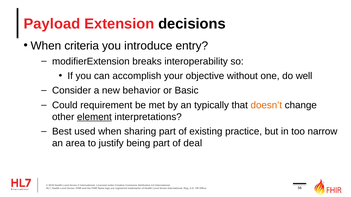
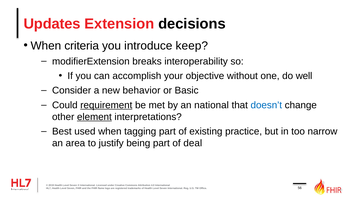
Payload: Payload -> Updates (52, 24)
entry: entry -> keep (192, 46)
requirement underline: none -> present (106, 105)
typically: typically -> national (212, 105)
doesn’t colour: orange -> blue (266, 105)
sharing: sharing -> tagging (140, 132)
